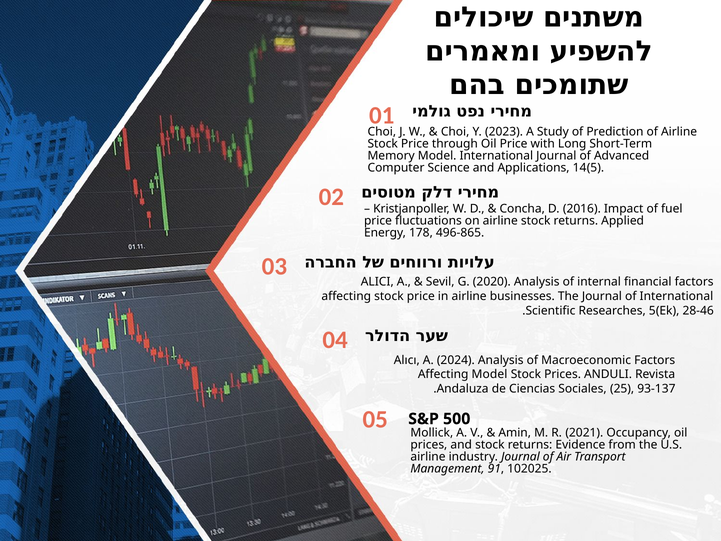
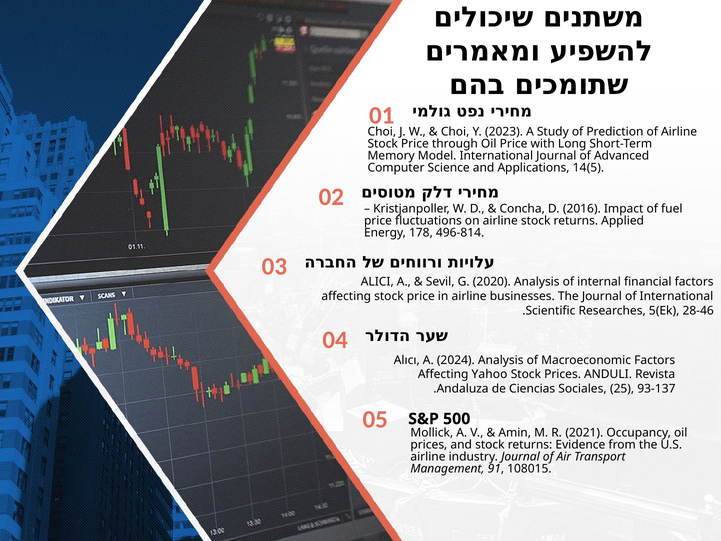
496-865: 496-865 -> 496-814 (460, 233)
Affecting Model: Model -> Yahoo (489, 374)
102025: 102025 -> 108015 (529, 469)
